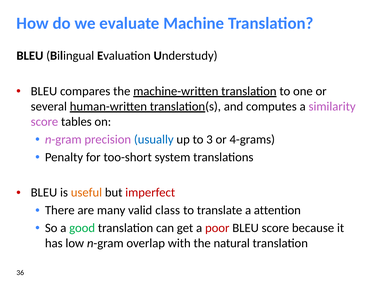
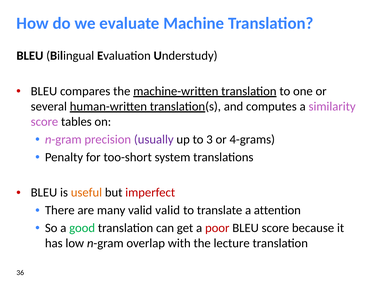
usually colour: blue -> purple (154, 139)
valid class: class -> valid (168, 210)
natural: natural -> lecture (232, 243)
